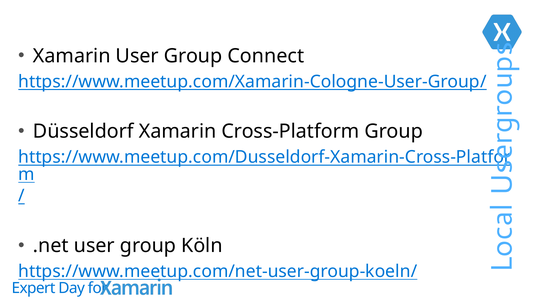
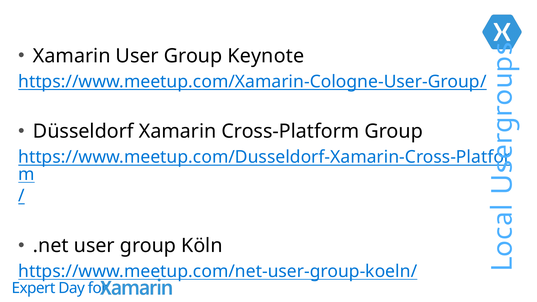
Connect: Connect -> Keynote (266, 56)
